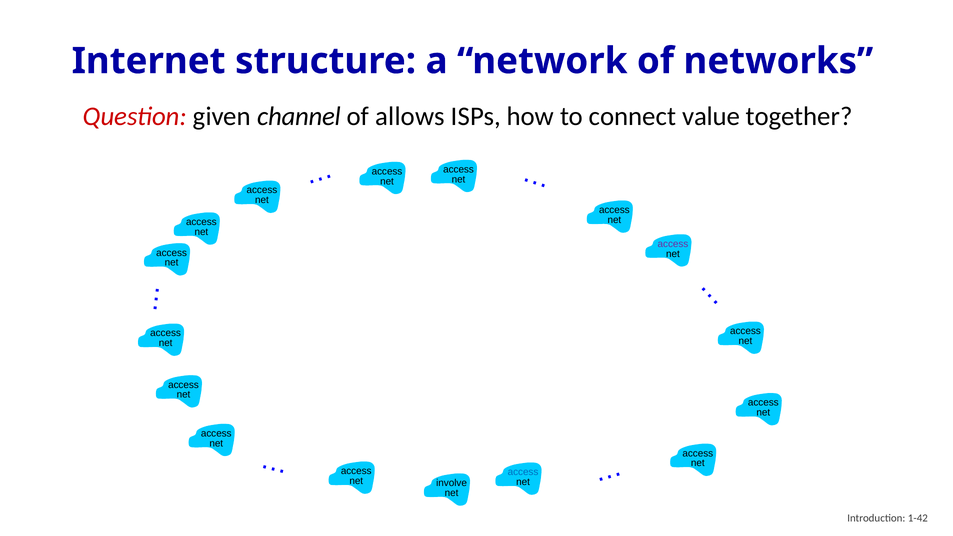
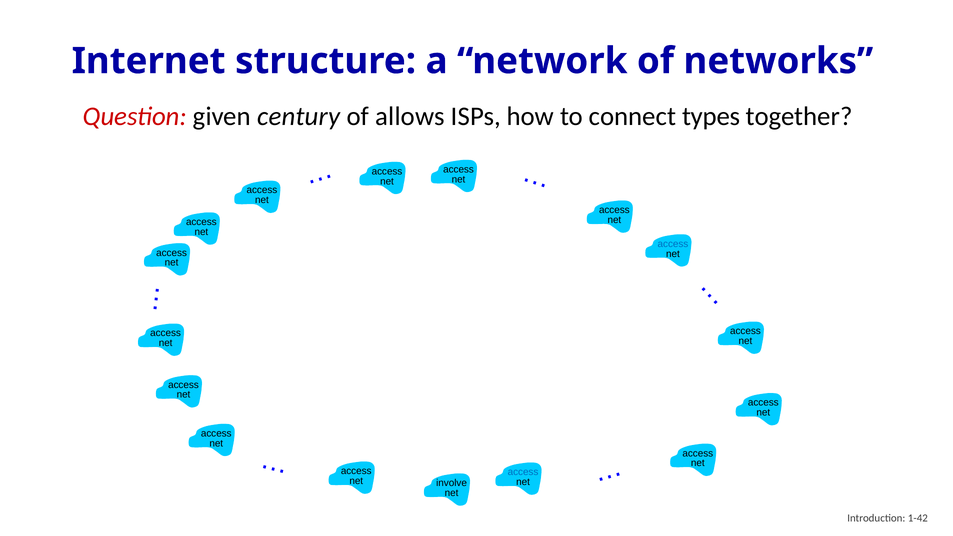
channel: channel -> century (299, 116)
value: value -> types (711, 116)
access colour: purple -> blue (673, 244)
